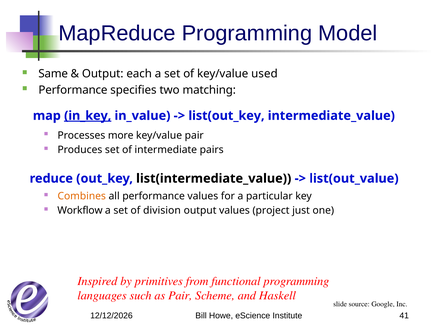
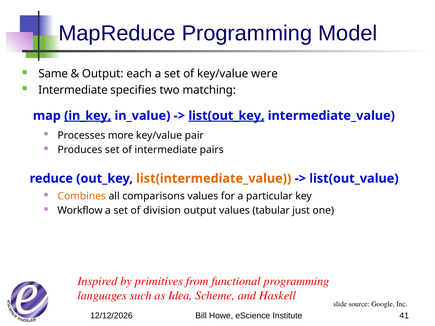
used: used -> were (265, 74)
Performance: Performance -> Intermediate (73, 90)
list(out_key underline: none -> present (226, 116)
list(intermediate_value colour: black -> orange (214, 179)
all performance: performance -> comparisons (154, 196)
project: project -> tabular (271, 211)
as Pair: Pair -> Idea (180, 296)
